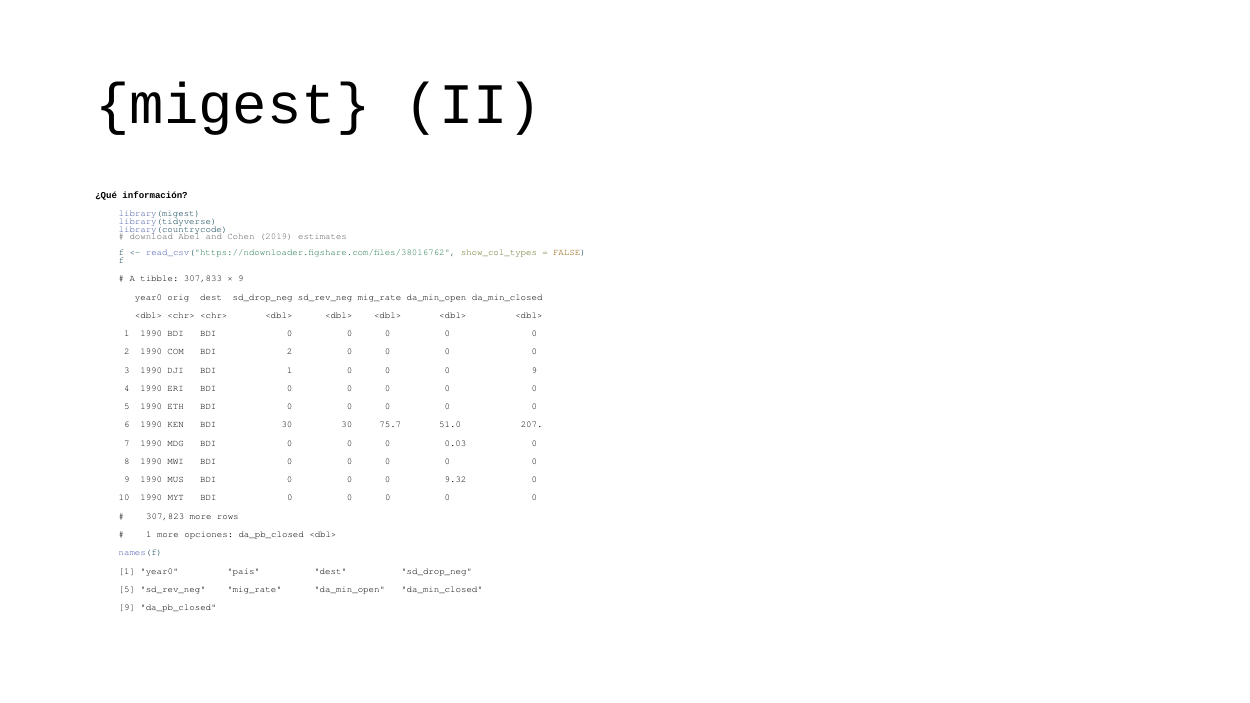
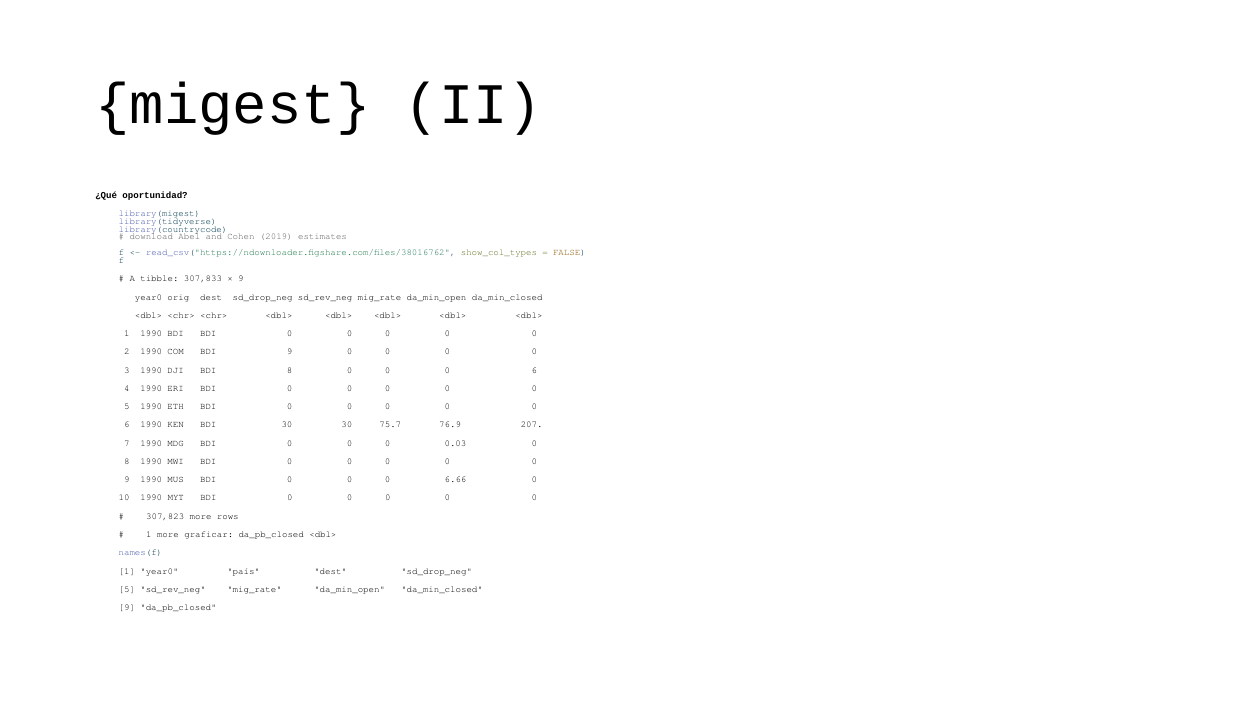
información: información -> oportunidad (155, 195)
BDI 2: 2 -> 9 (290, 352)
BDI 1: 1 -> 8 (290, 370)
9: 9 -> 6 (534, 370)
51.0: 51.0 -> 76.9 (450, 425)
9.32: 9.32 -> 6.66 (456, 480)
opciones: opciones -> graficar (209, 535)
